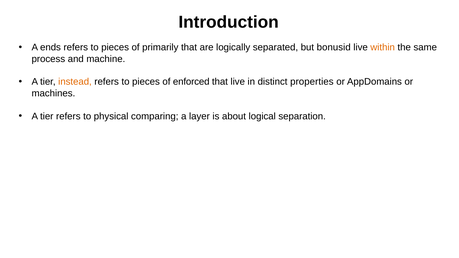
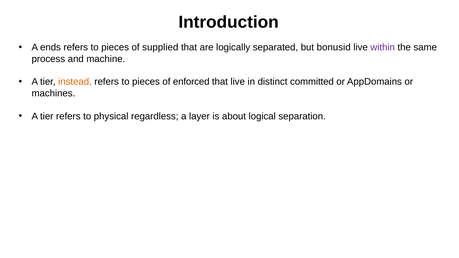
primarily: primarily -> supplied (160, 47)
within colour: orange -> purple (383, 47)
properties: properties -> committed (312, 82)
comparing: comparing -> regardless (155, 116)
